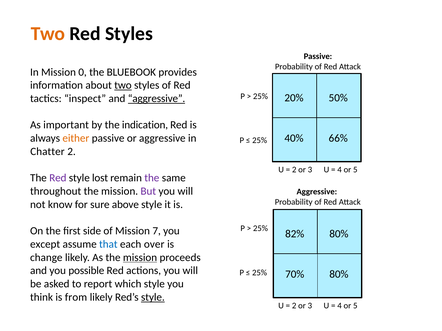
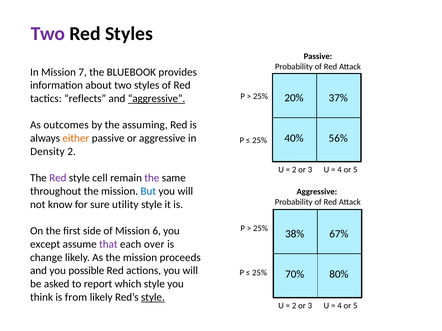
Two colour: orange -> purple (48, 34)
0: 0 -> 7 (83, 72)
two underline: present -> none (123, 85)
50%: 50% -> 37% (338, 98)
inspect: inspect -> reflects (85, 99)
important: important -> outcomes (66, 125)
indication: indication -> assuming (145, 125)
66%: 66% -> 56% (338, 138)
Chatter: Chatter -> Density (47, 152)
lost: lost -> cell (100, 178)
But colour: purple -> blue (148, 192)
above: above -> utility (125, 205)
7: 7 -> 6 (157, 231)
82%: 82% -> 38% (295, 234)
80%: 80% -> 67% (339, 234)
that colour: blue -> purple (108, 245)
mission underline: present -> none (140, 258)
